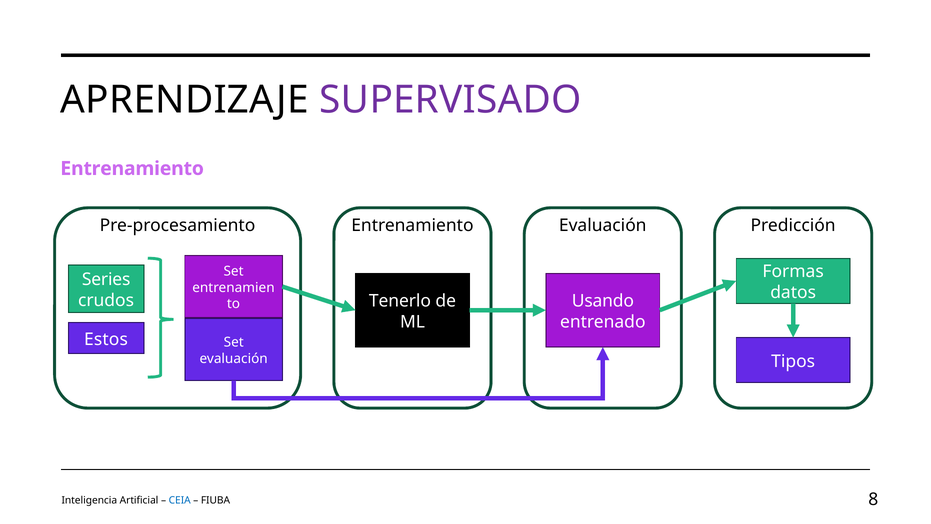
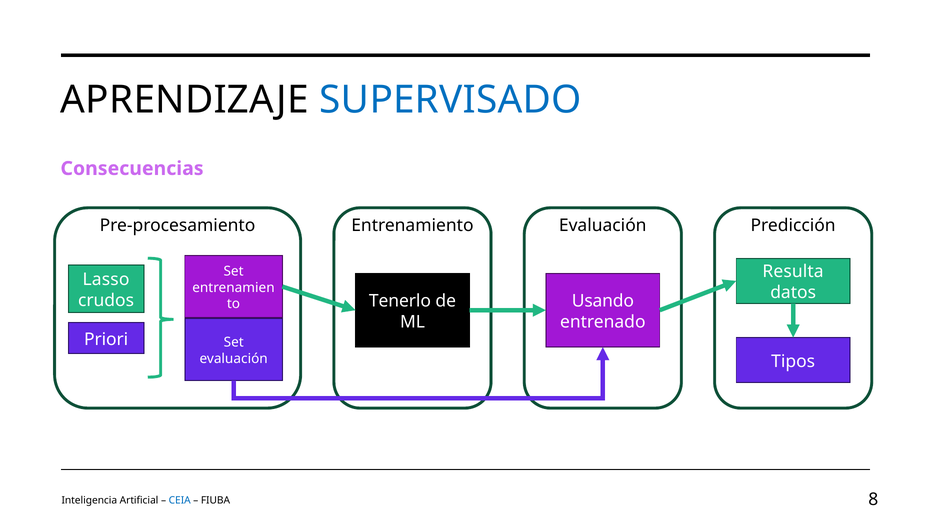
SUPERVISADO colour: purple -> blue (450, 100)
Entrenamiento: Entrenamiento -> Consecuencias (132, 168)
Formas: Formas -> Resulta (793, 271)
Series: Series -> Lasso (106, 280)
Estos: Estos -> Priori (106, 339)
